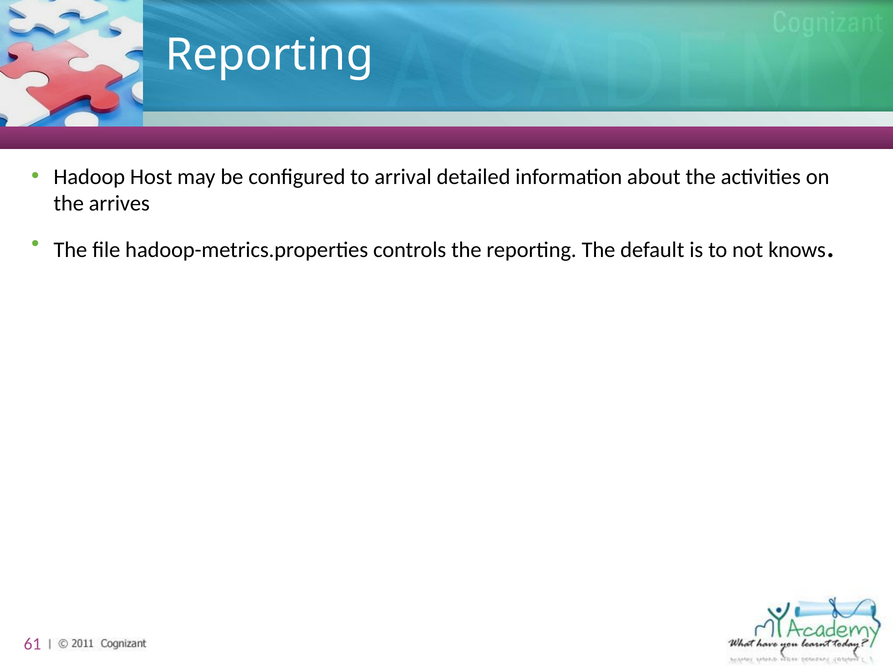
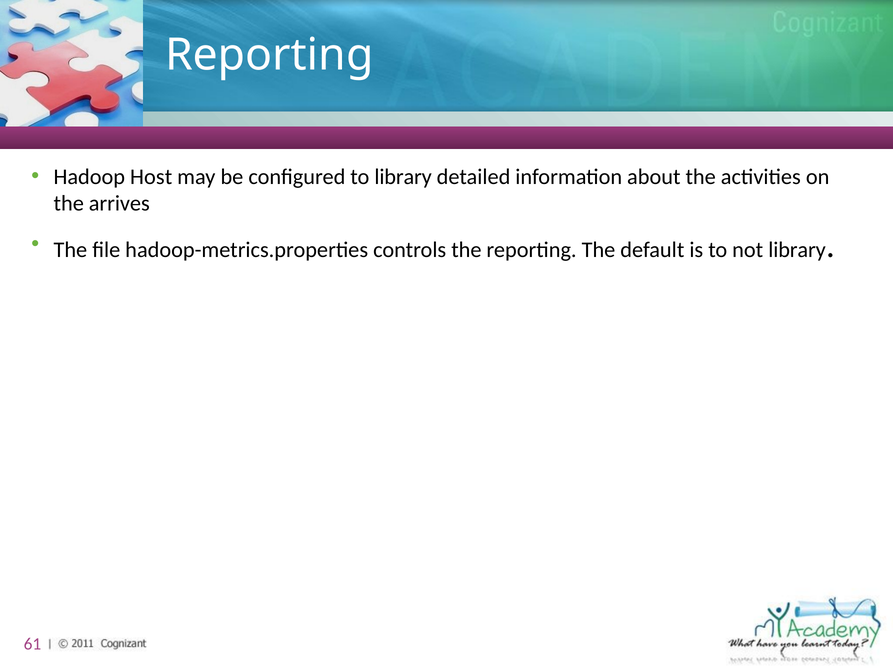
to arrival: arrival -> library (403, 177)
not knows: knows -> library (797, 250)
